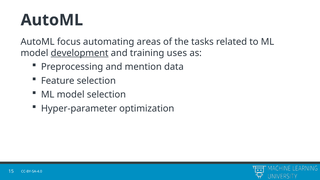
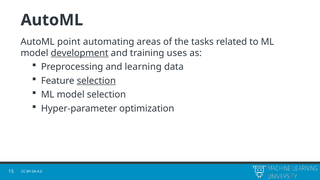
focus: focus -> point (69, 42)
mention: mention -> learning (143, 67)
selection underline: none -> present (96, 81)
